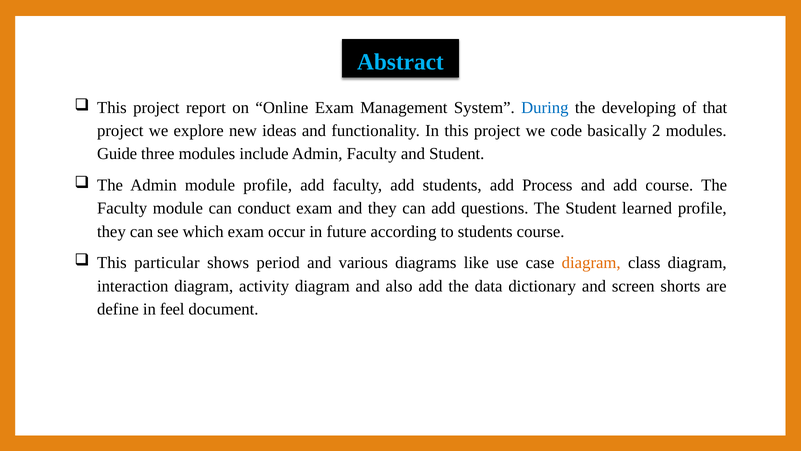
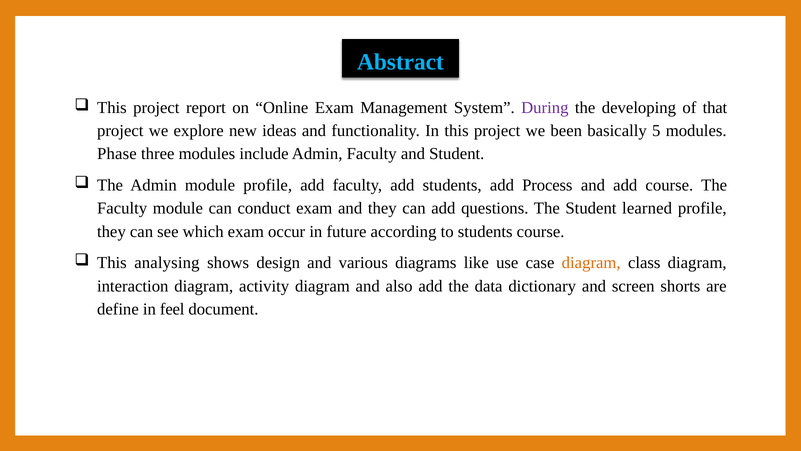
During colour: blue -> purple (545, 108)
code: code -> been (566, 131)
2: 2 -> 5 (656, 131)
Guide: Guide -> Phase (117, 154)
particular: particular -> analysing (167, 263)
period: period -> design (278, 263)
